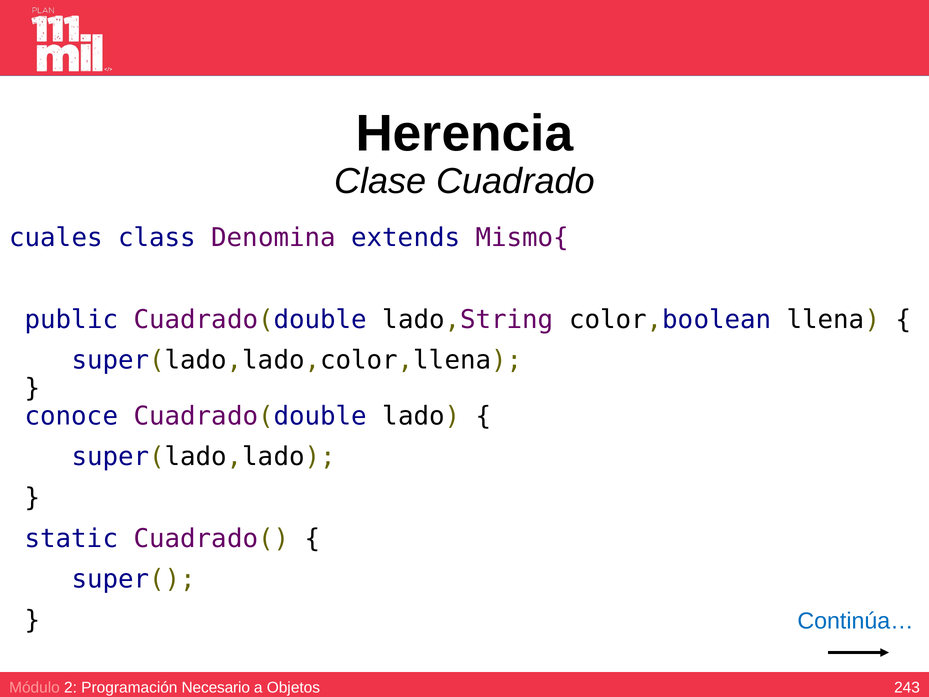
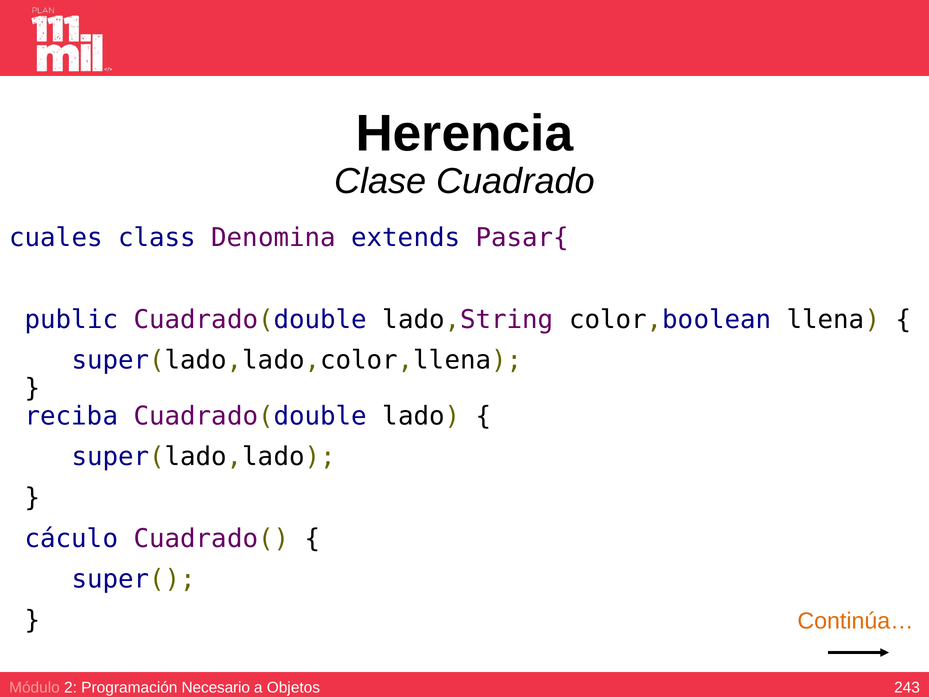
Mismo{: Mismo{ -> Pasar{ (522, 238)
conoce: conoce -> reciba (71, 416)
static: static -> cáculo (71, 538)
Continúa… colour: blue -> orange (855, 621)
